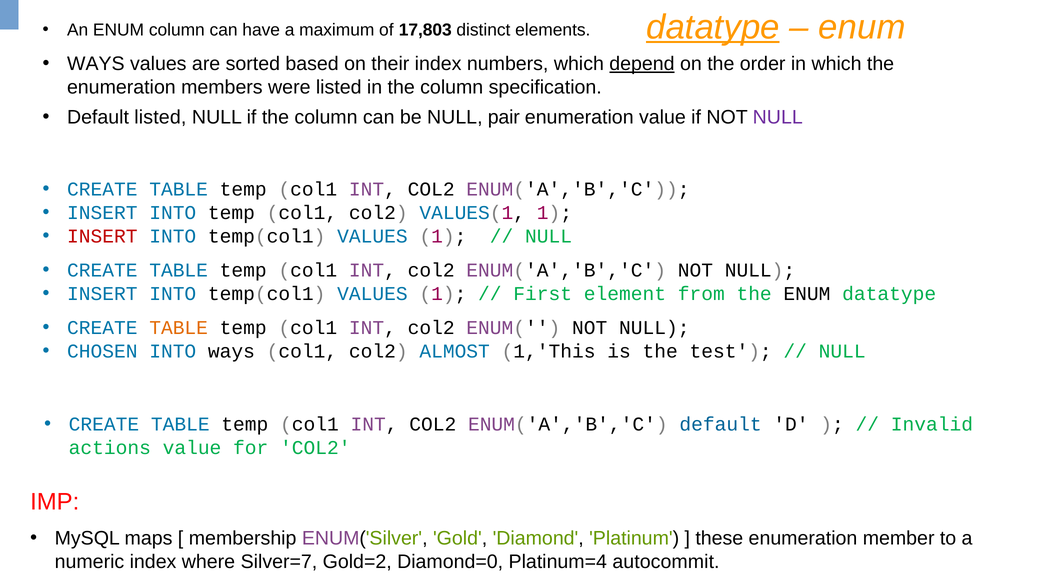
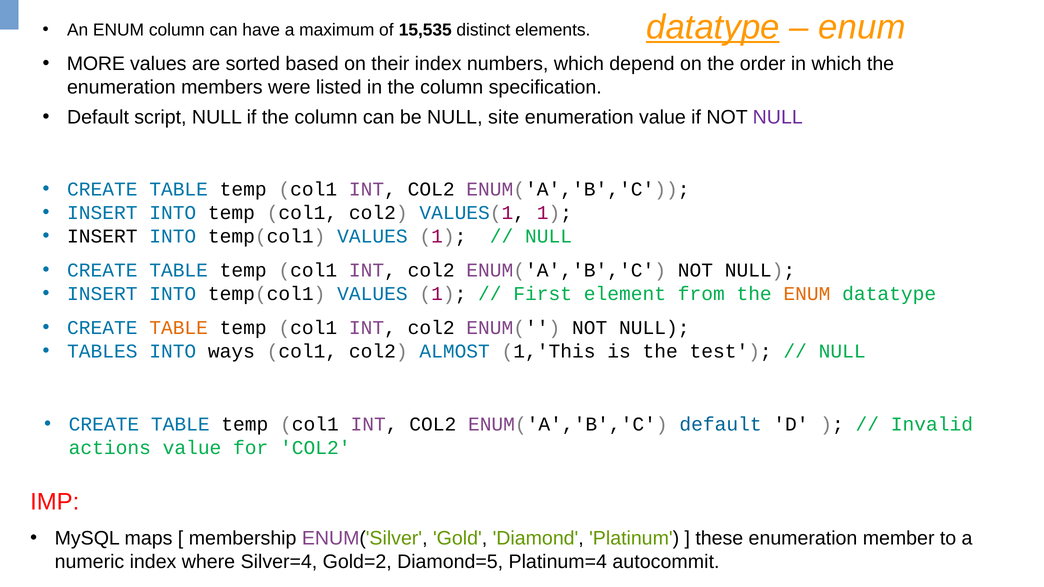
17,803: 17,803 -> 15,535 (425, 30)
WAYS: WAYS -> MORE (96, 64)
depend underline: present -> none (642, 64)
Default listed: listed -> script (160, 117)
pair: pair -> site (504, 117)
INSERT colour: red -> black (102, 237)
ENUM colour: black -> orange (807, 294)
CHOSEN: CHOSEN -> TABLES (102, 351)
Silver=7: Silver=7 -> Silver=4 (279, 562)
Diamond=0: Diamond=0 -> Diamond=5 (450, 562)
